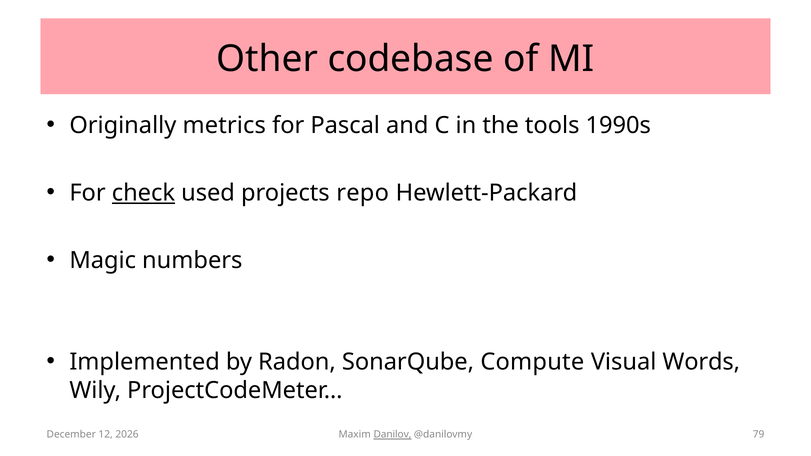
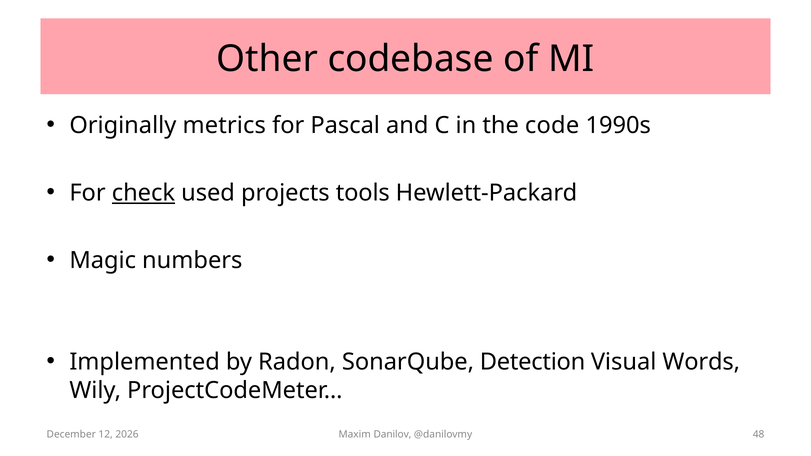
tools: tools -> code (552, 125)
repo: repo -> tools (363, 193)
Compute: Compute -> Detection (533, 362)
Danilov underline: present -> none (392, 435)
79: 79 -> 48 (759, 435)
